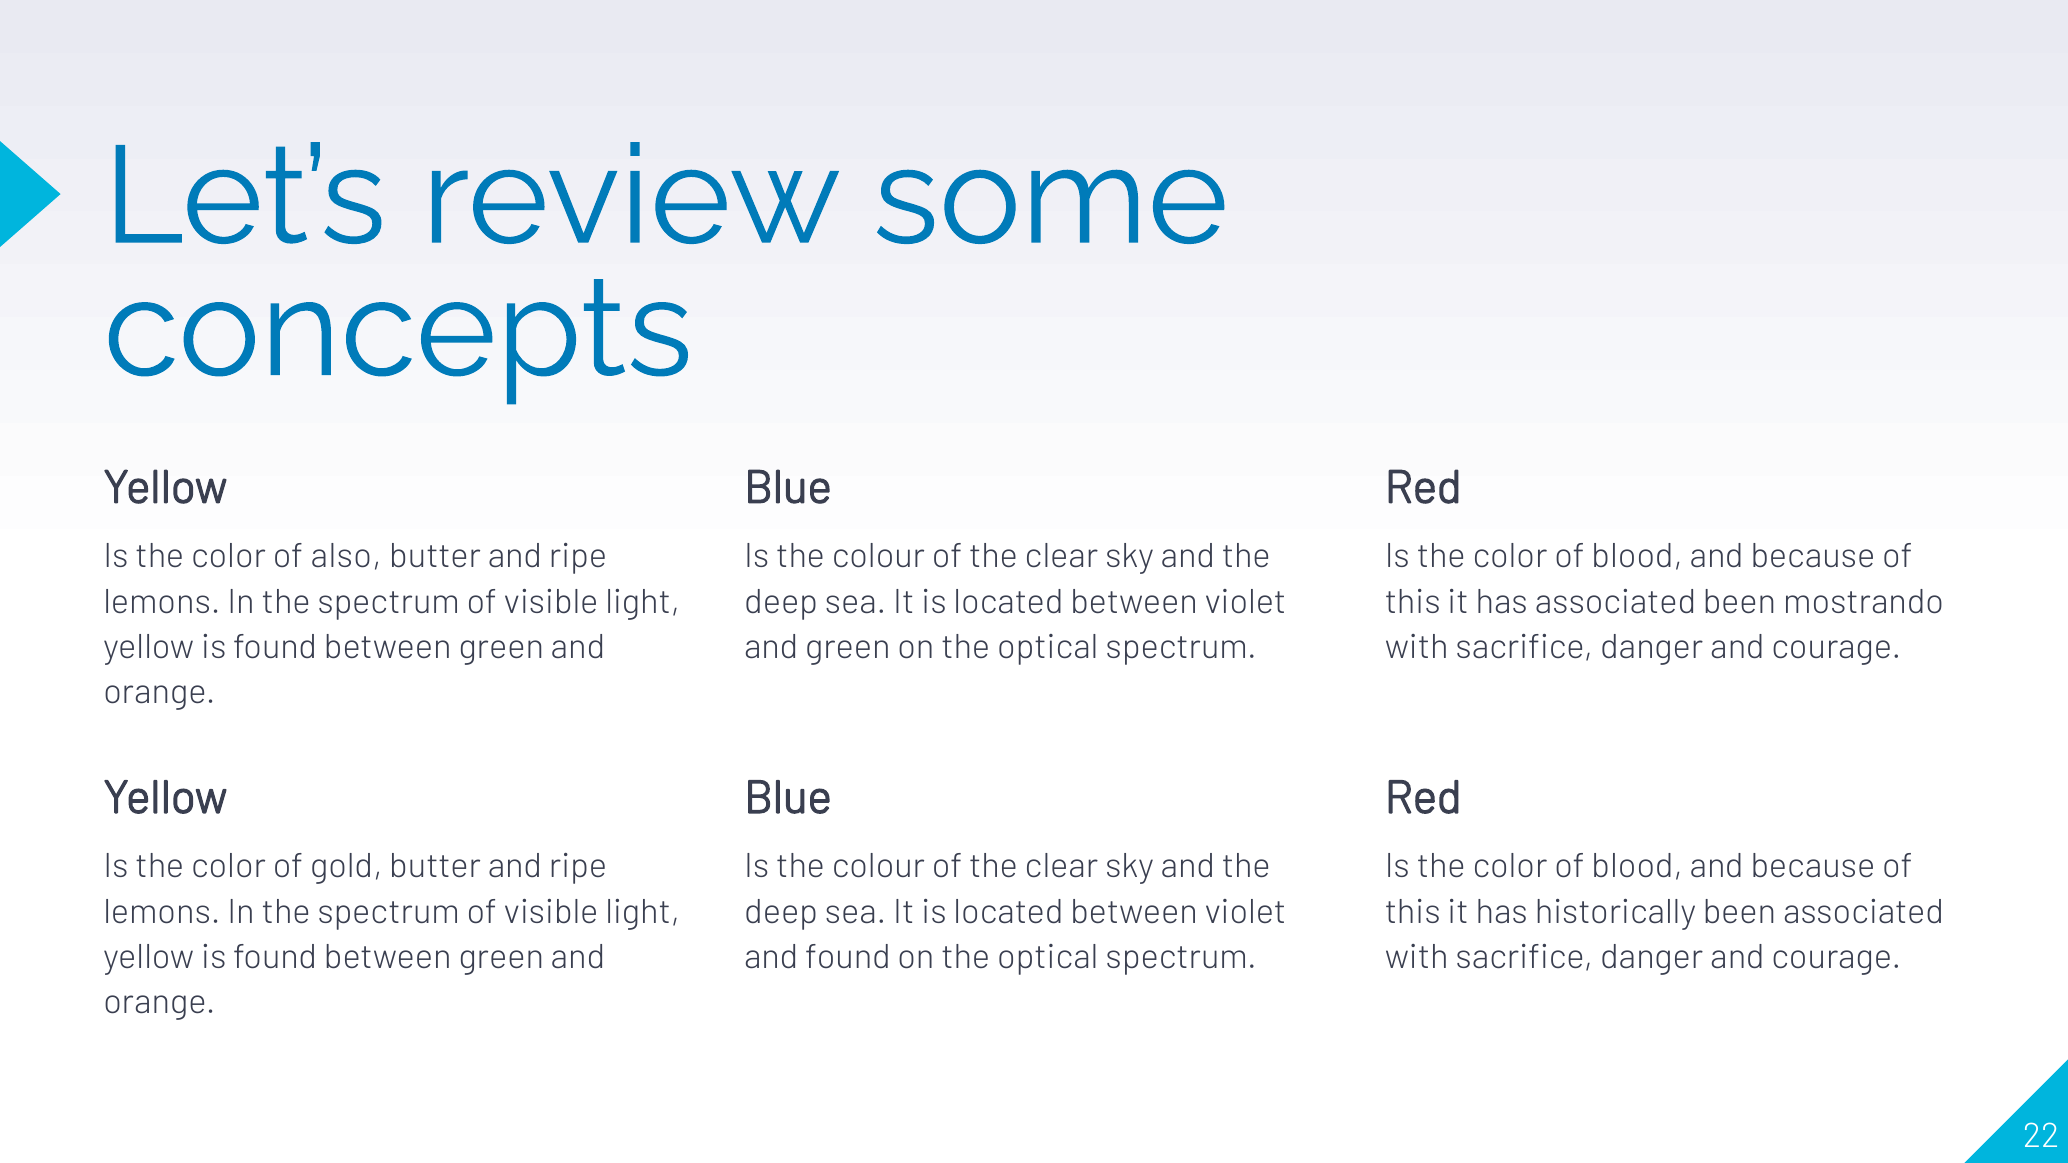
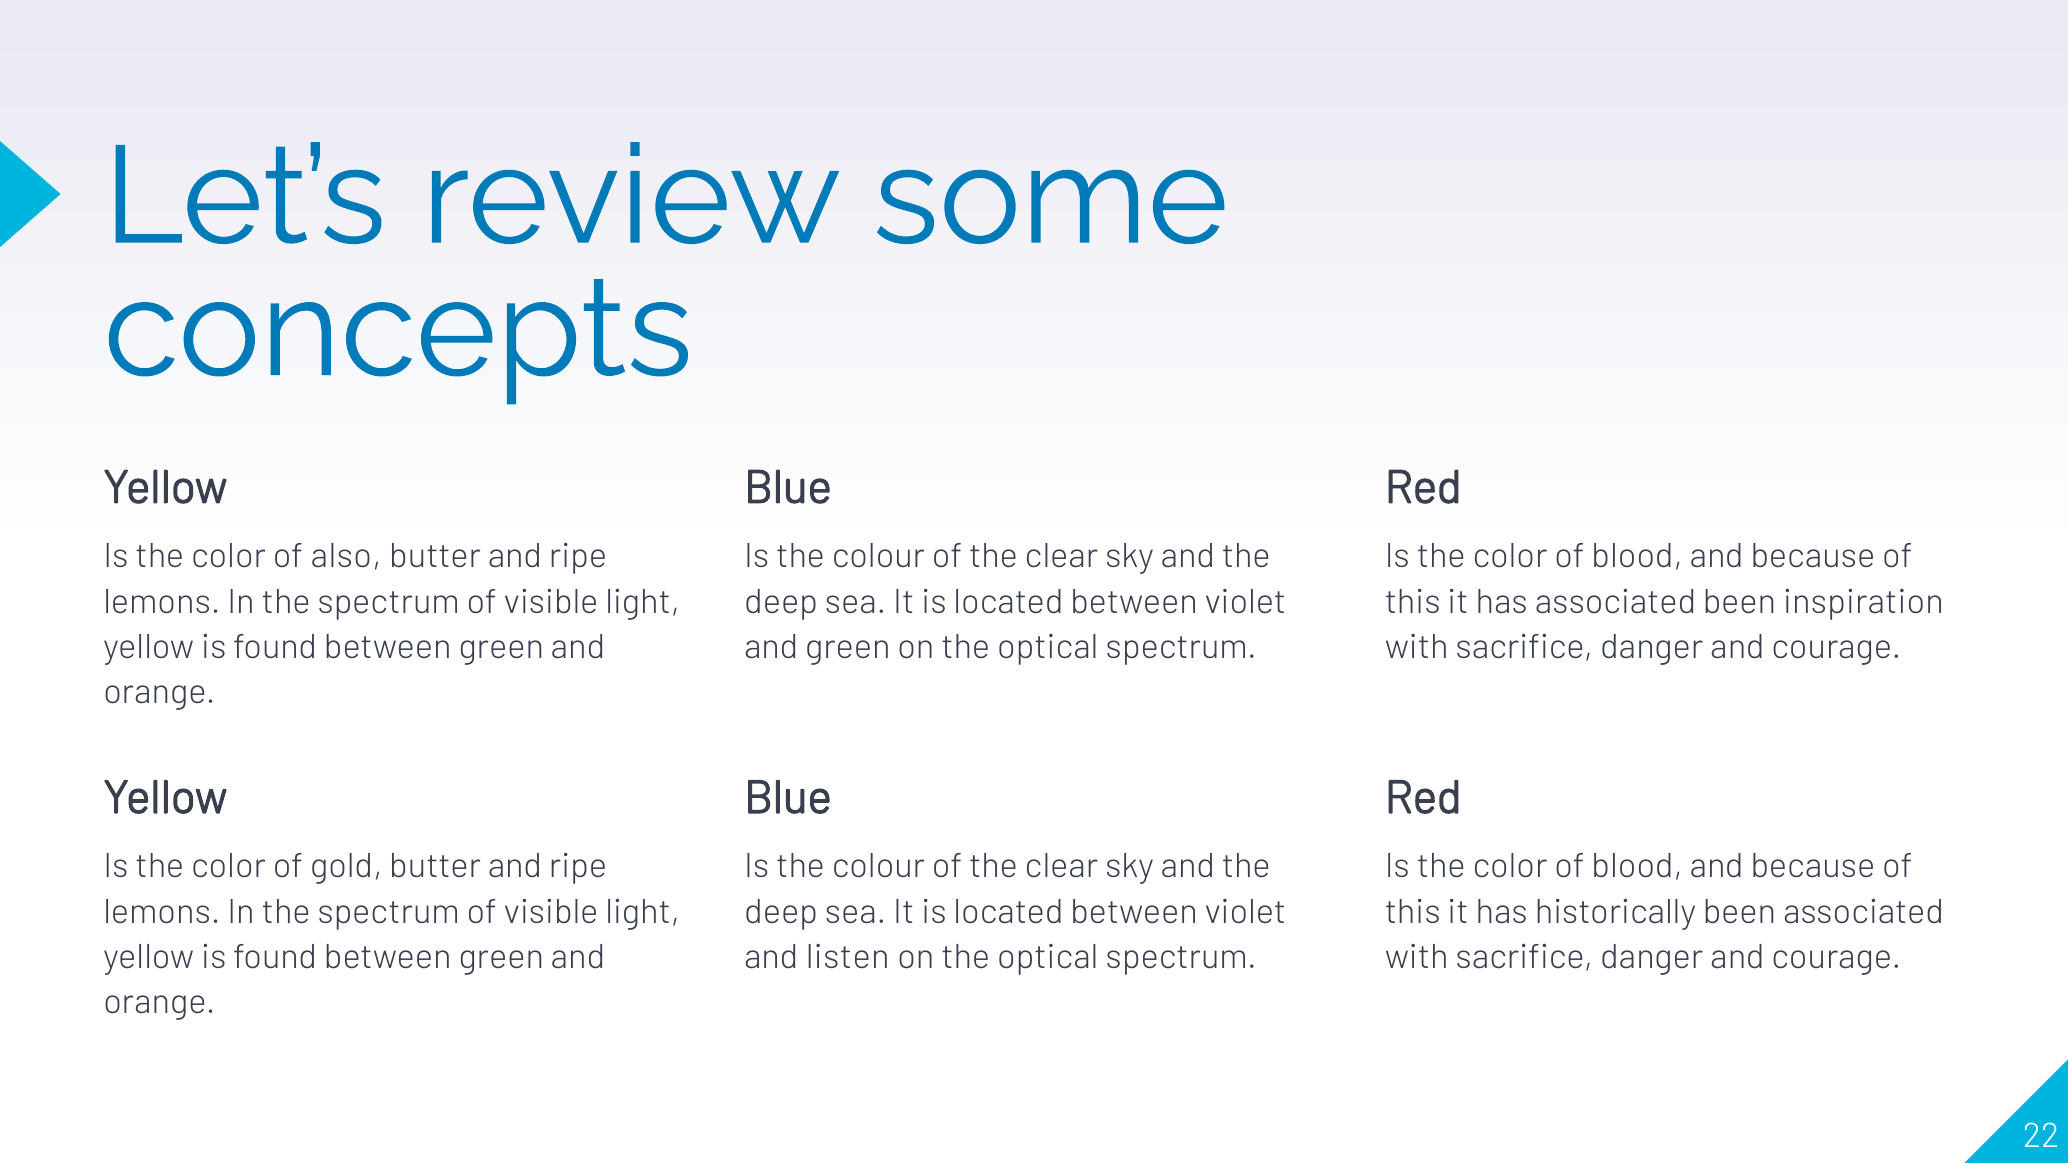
mostrando: mostrando -> inspiration (1863, 602)
and found: found -> listen (848, 957)
